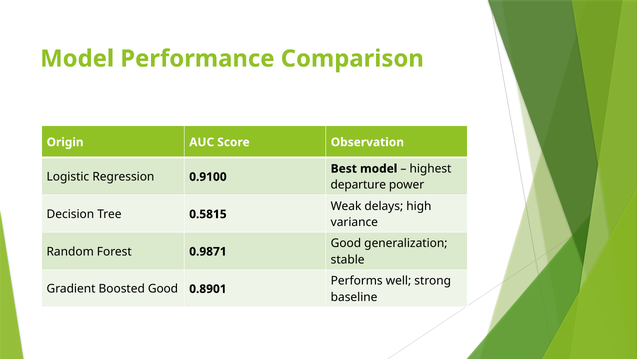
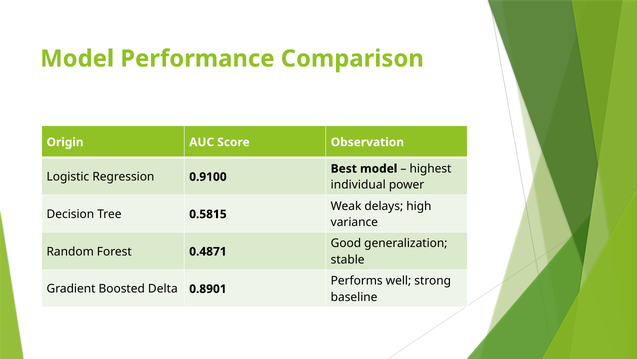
departure: departure -> individual (358, 185)
0.9871: 0.9871 -> 0.4871 (208, 251)
Boosted Good: Good -> Delta (163, 288)
